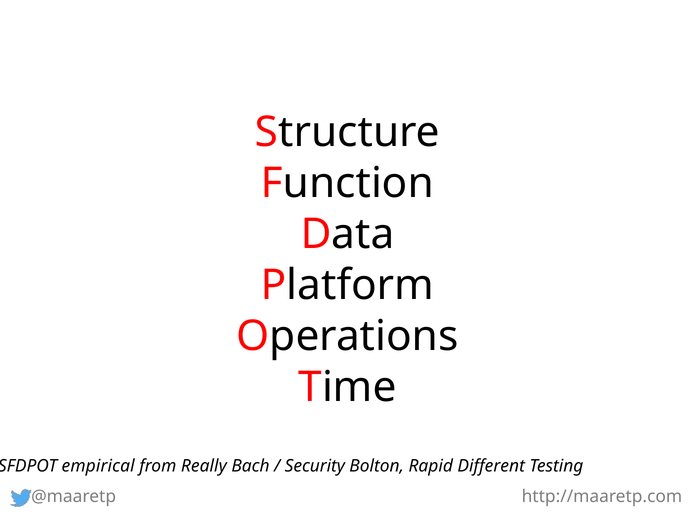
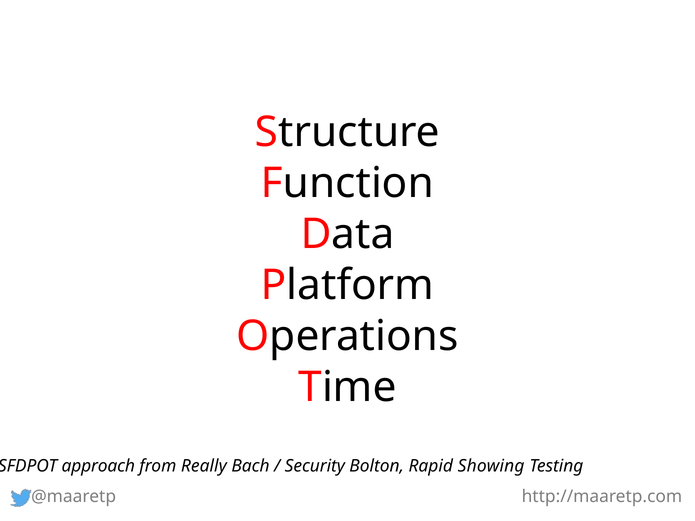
empirical: empirical -> approach (98, 466)
Different: Different -> Showing (491, 466)
